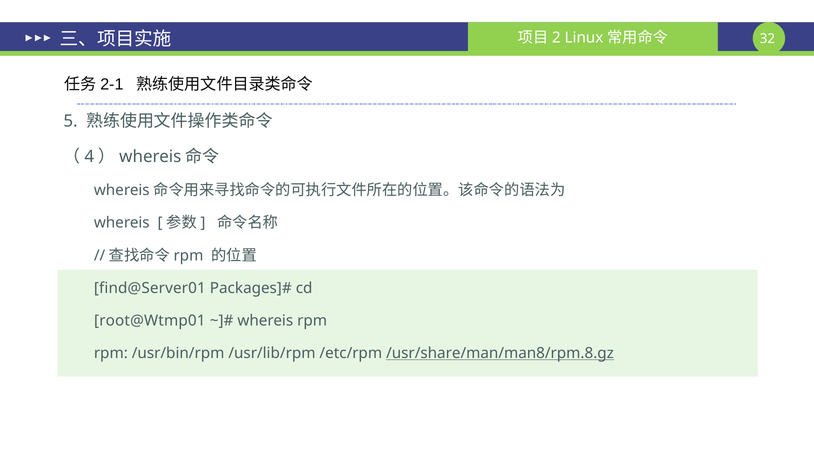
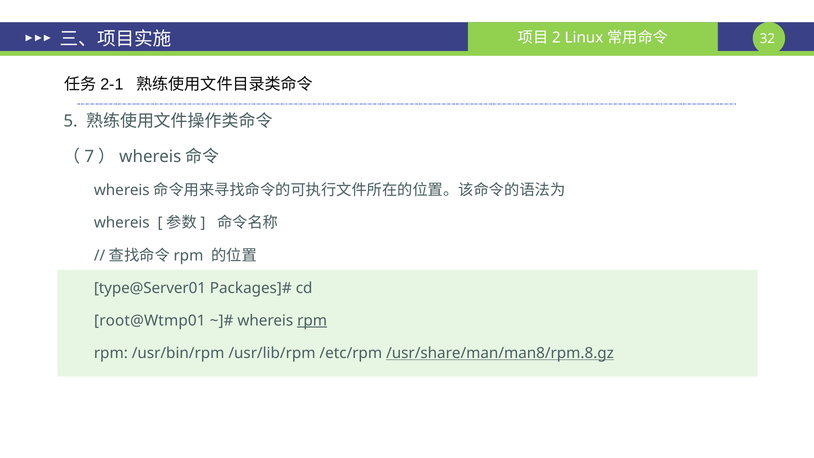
4: 4 -> 7 (89, 157)
find@Server01: find@Server01 -> type@Server01 (150, 288)
rpm underline: none -> present (312, 320)
